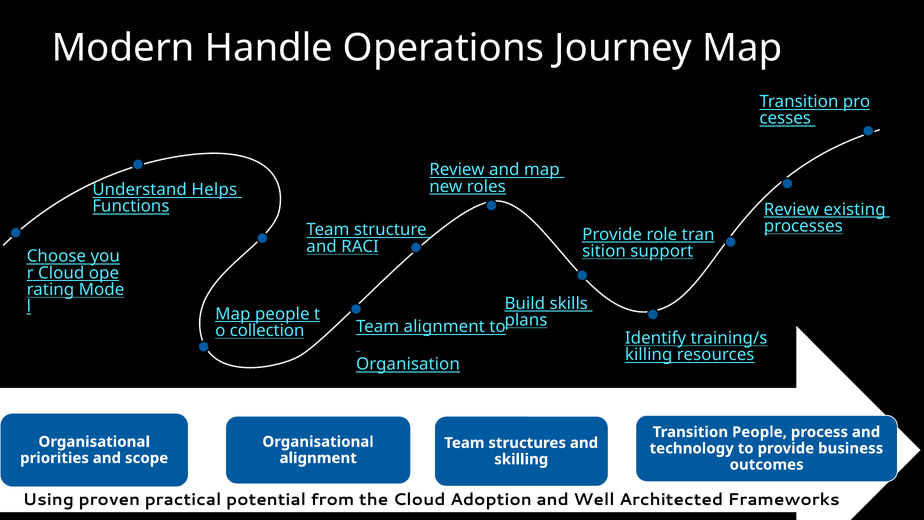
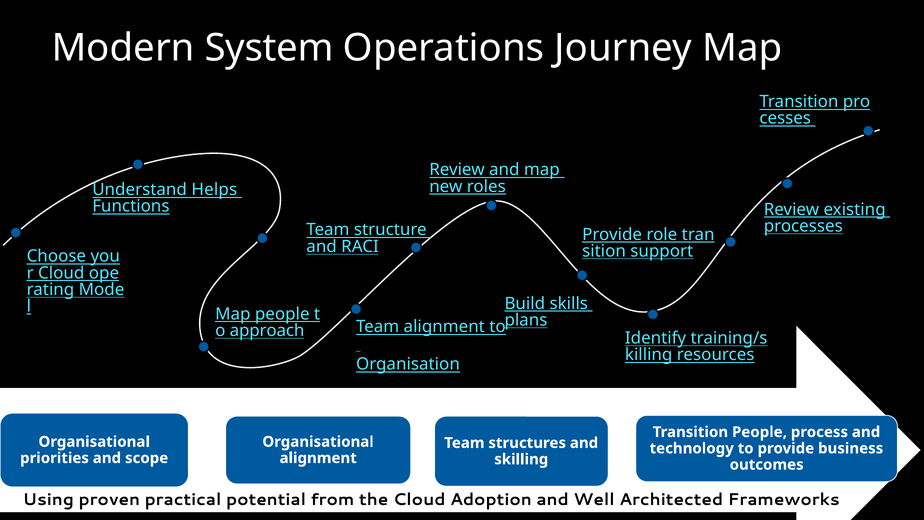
Handle: Handle -> System (269, 48)
collection: collection -> approach (267, 330)
